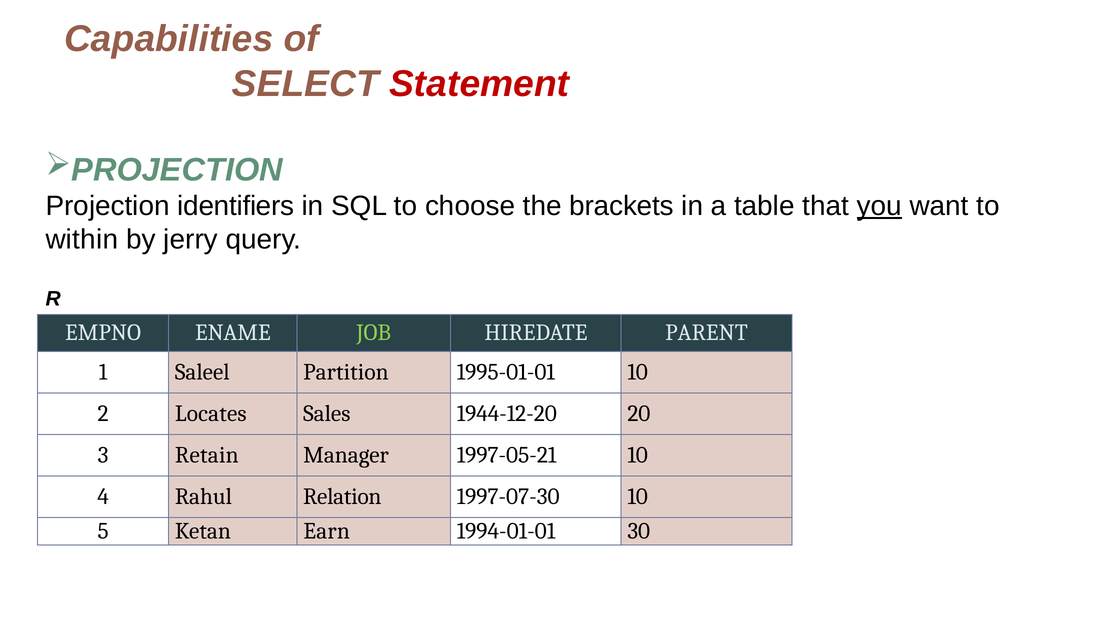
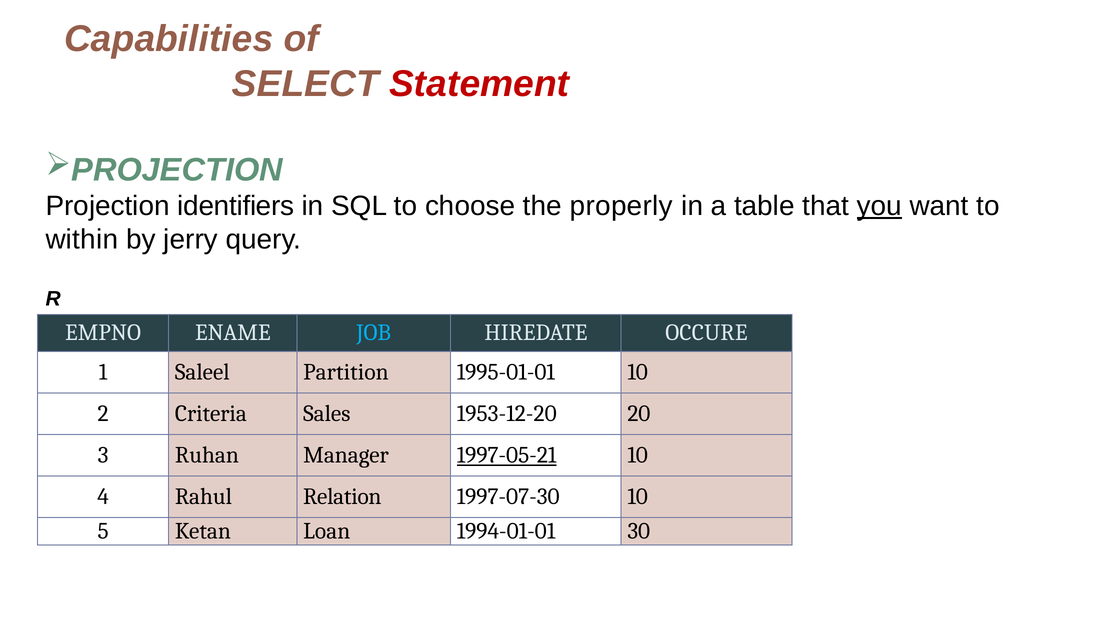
brackets: brackets -> properly (621, 206)
JOB colour: light green -> light blue (374, 333)
PARENT: PARENT -> OCCURE (706, 333)
Locates: Locates -> Criteria (211, 413)
1944-12-20: 1944-12-20 -> 1953-12-20 (507, 413)
Retain: Retain -> Ruhan (207, 455)
1997-05-21 underline: none -> present (507, 455)
Earn: Earn -> Loan (327, 531)
